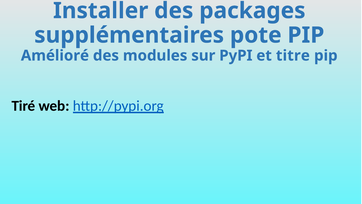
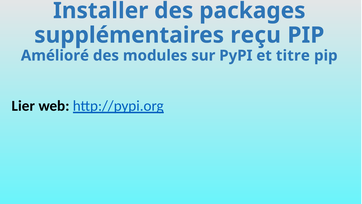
pote: pote -> reçu (256, 35)
Tiré: Tiré -> Lier (23, 106)
